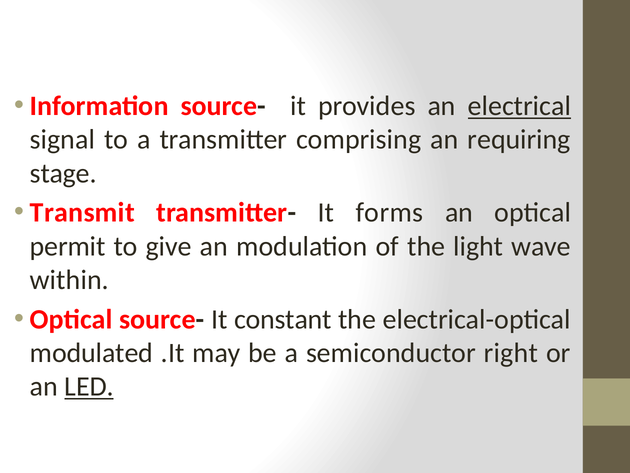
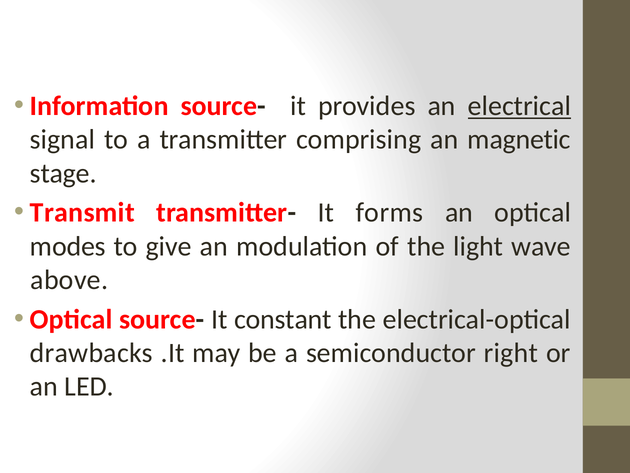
requiring: requiring -> magnetic (519, 140)
permit: permit -> modes (68, 246)
within: within -> above (69, 280)
modulated: modulated -> drawbacks (91, 353)
LED underline: present -> none (89, 386)
